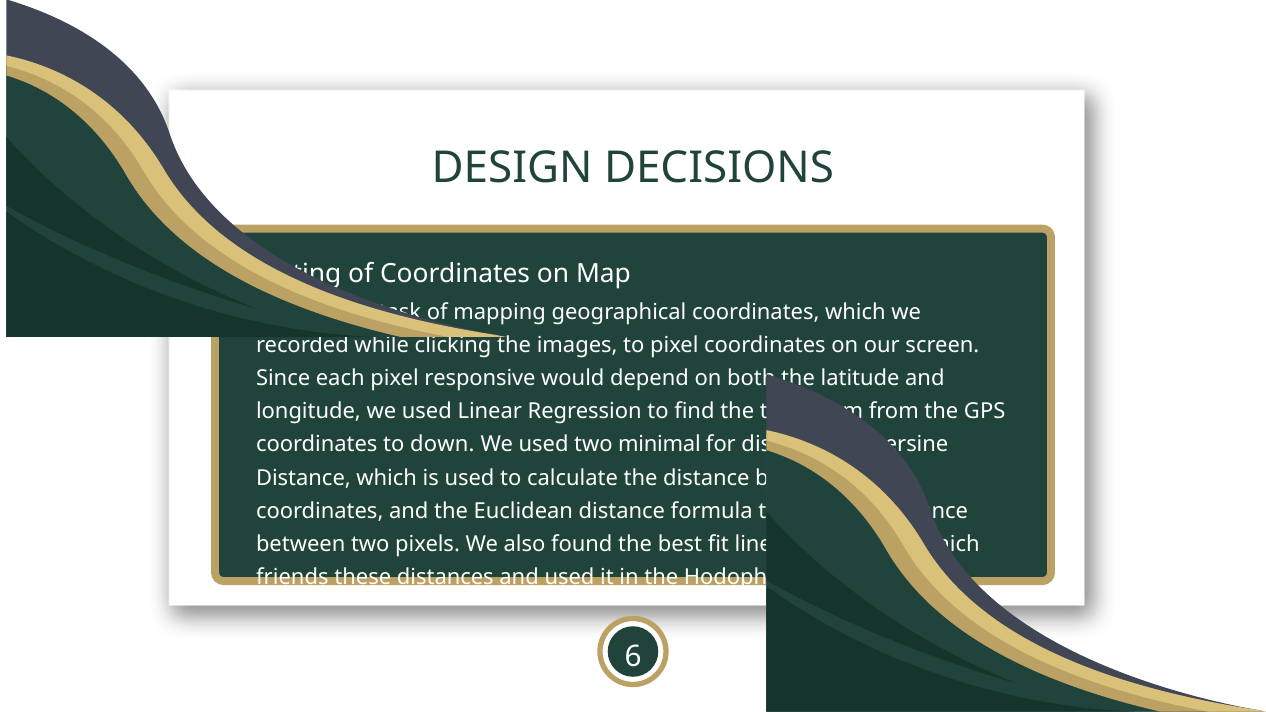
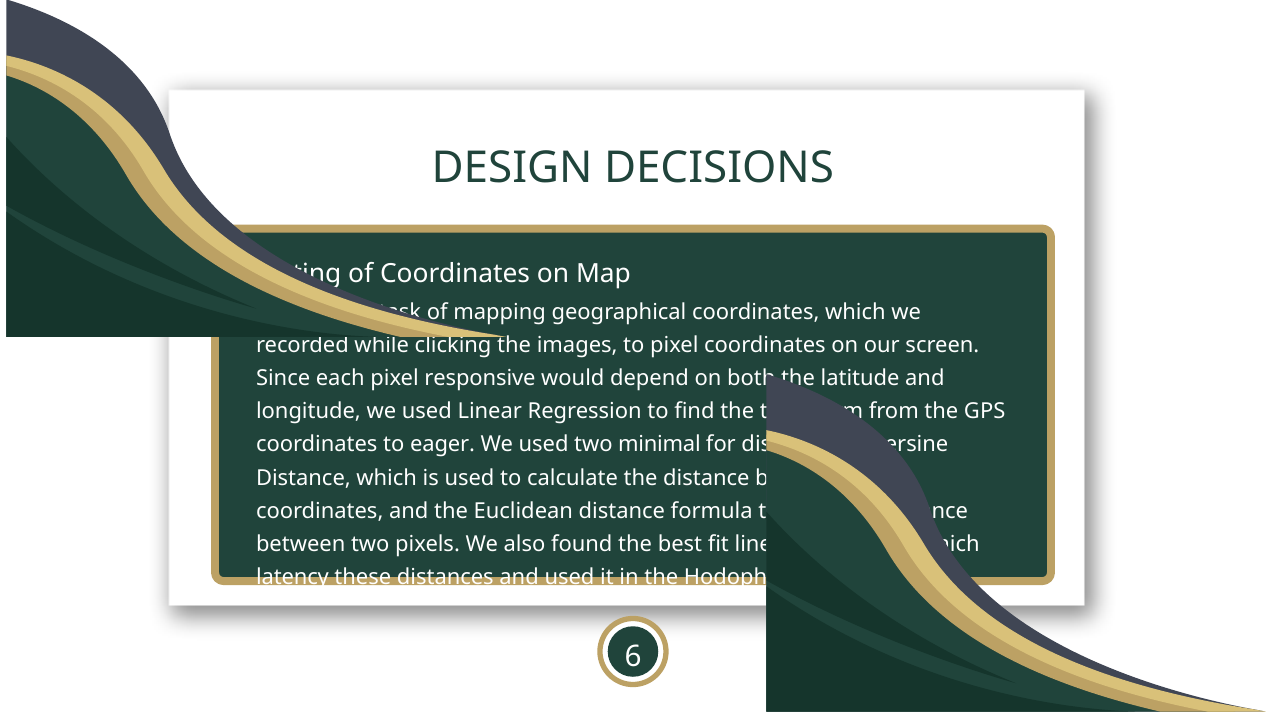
down: down -> eager (443, 445)
friends: friends -> latency (292, 577)
